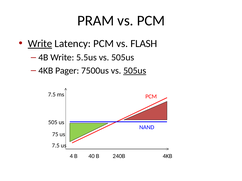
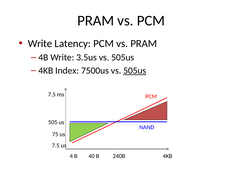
Write underline: present -> none (40, 44)
vs FLASH: FLASH -> PRAM (144, 44)
5.5us: 5.5us -> 3.5us (86, 58)
Pager: Pager -> Index (67, 71)
